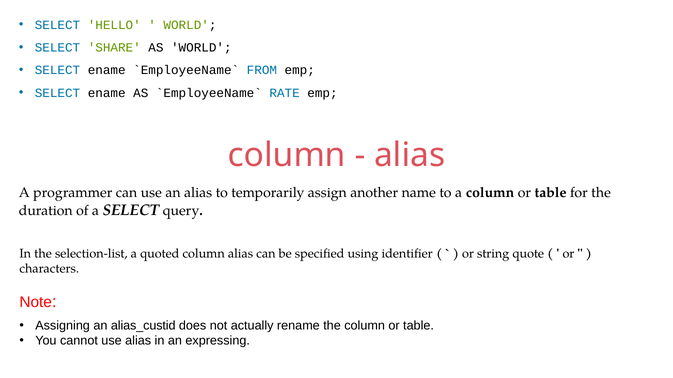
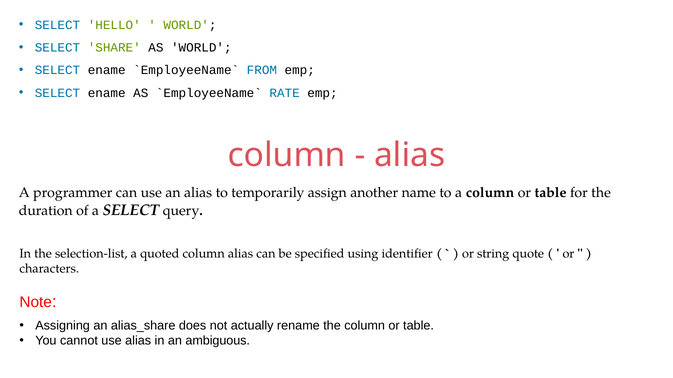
alias_custid: alias_custid -> alias_share (143, 326)
expressing: expressing -> ambiguous (218, 341)
